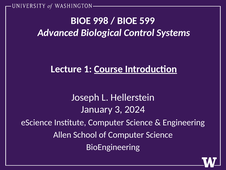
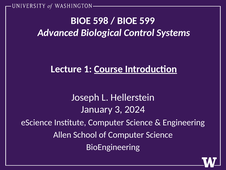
998: 998 -> 598 (101, 21)
